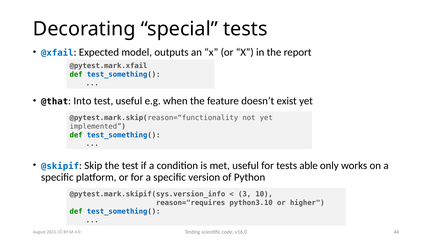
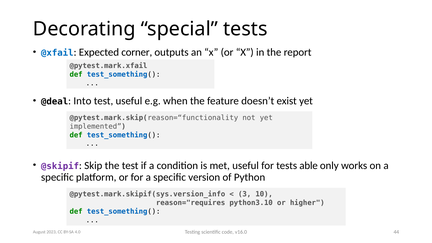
model: model -> corner (137, 52)
@that: @that -> @deal (55, 101)
@skipif colour: blue -> purple (60, 166)
